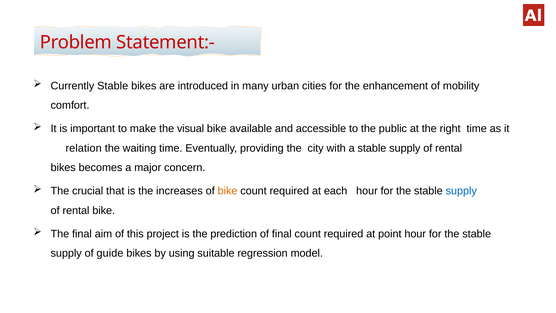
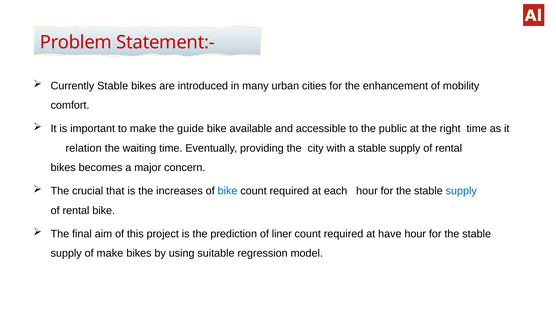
visual: visual -> guide (190, 129)
bike colour: orange -> blue (228, 191)
of final: final -> liner (282, 234)
point: point -> have (390, 234)
of guide: guide -> make (110, 253)
